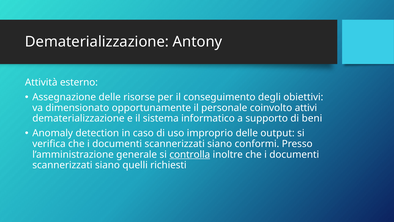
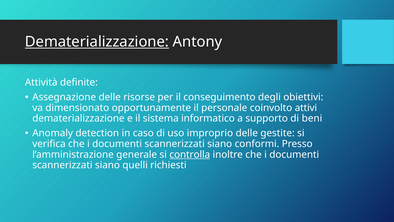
Dematerializzazione underline: none -> present (97, 42)
esterno: esterno -> definite (79, 82)
output: output -> gestite (278, 133)
